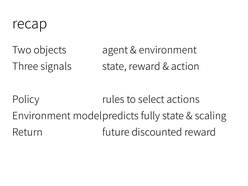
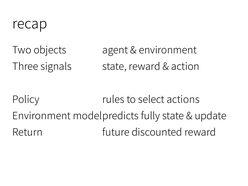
scaling: scaling -> update (211, 116)
